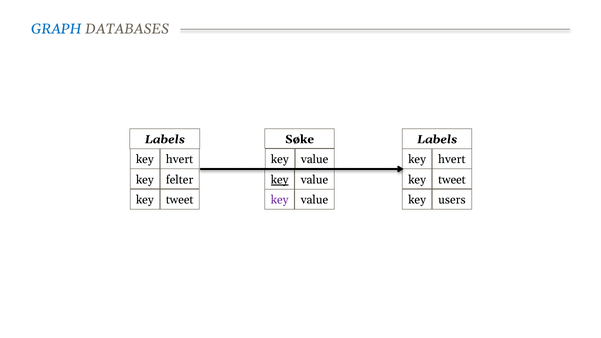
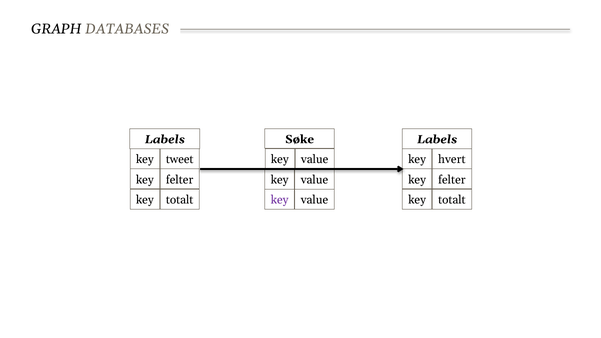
GRAPH colour: blue -> black (56, 29)
hvert: hvert -> tweet (180, 160)
tweet: tweet -> felter (452, 180)
key underline: present -> none (280, 180)
tweet: tweet -> totalt (180, 200)
users: users -> totalt (452, 200)
